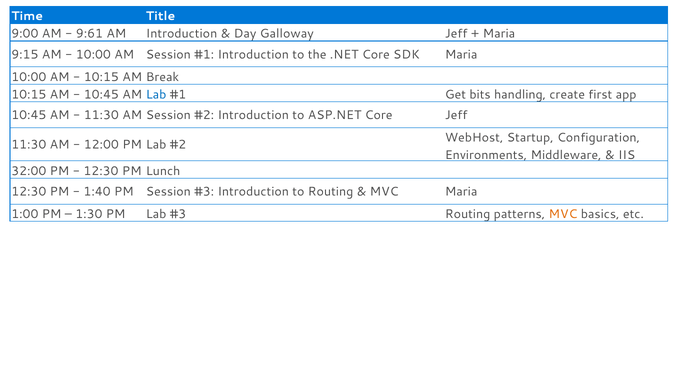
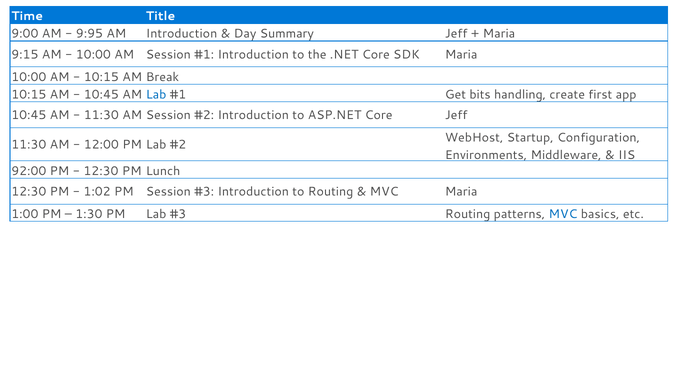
9:61: 9:61 -> 9:95 (89, 34)
Galloway: Galloway -> Summary (287, 34)
32:00: 32:00 -> 92:00 (29, 171)
1:40: 1:40 -> 1:02 (97, 192)
MVC colour: orange -> blue (563, 214)
